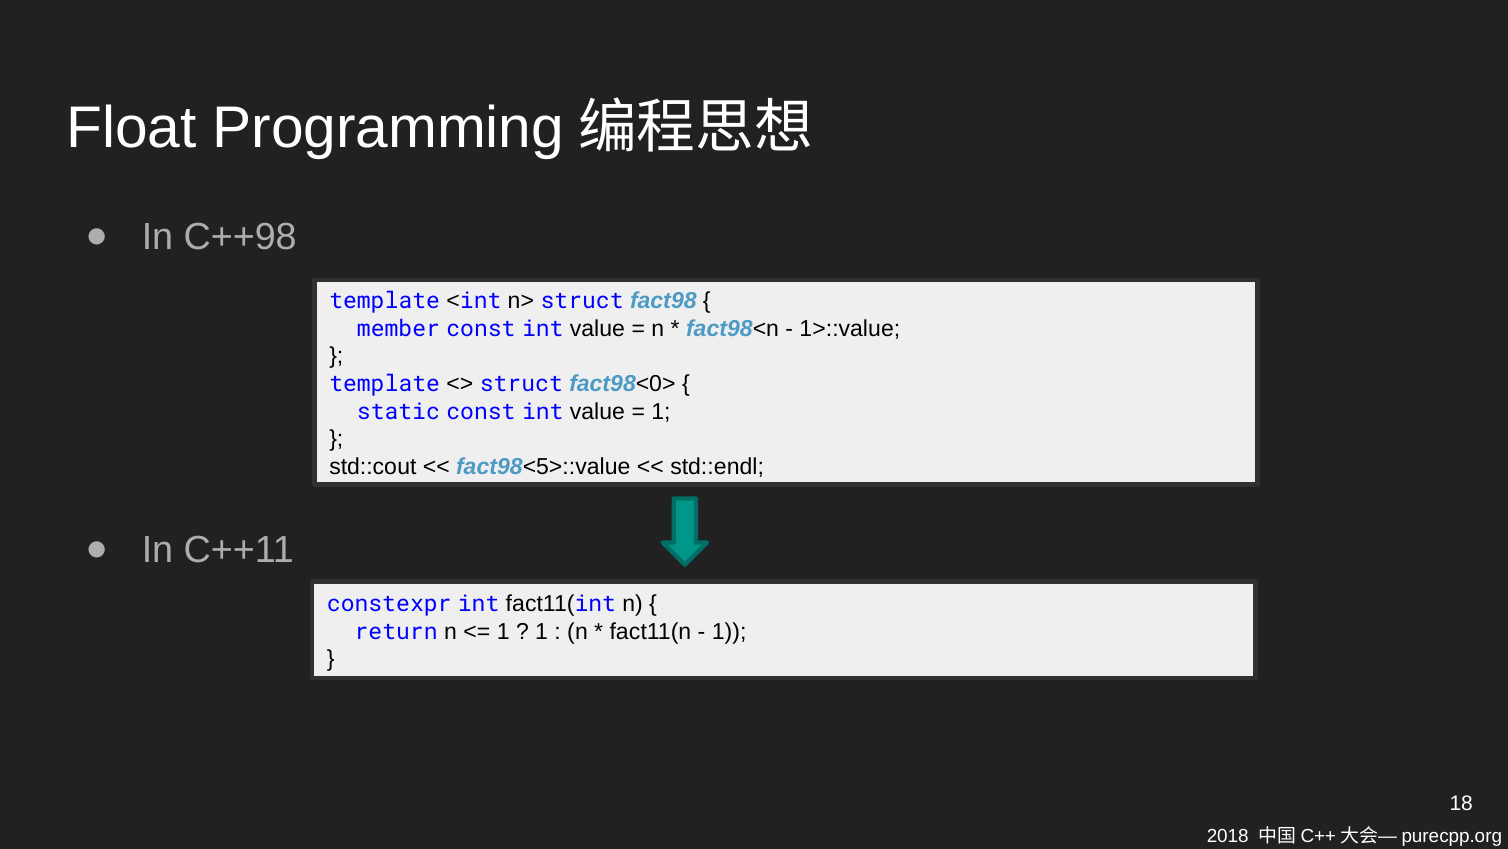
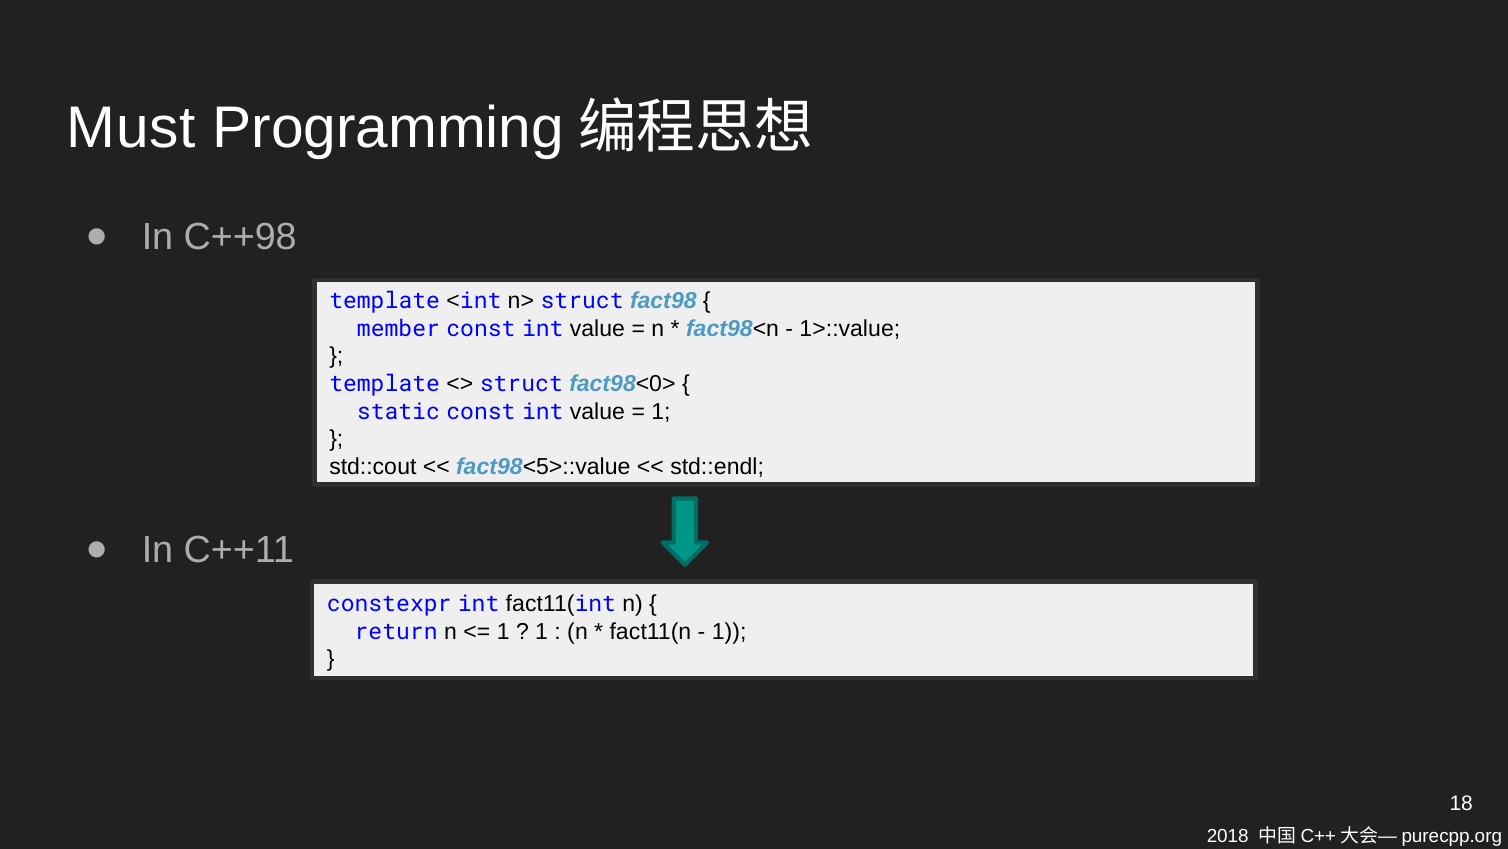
Float: Float -> Must (131, 128)
